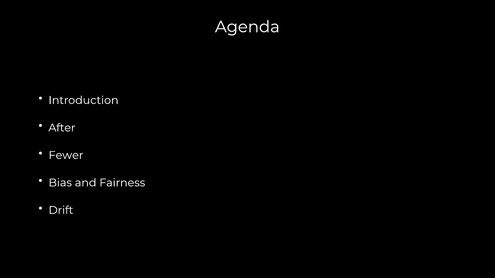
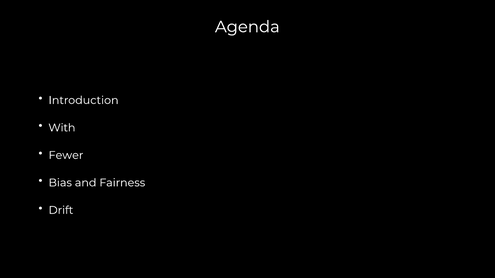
After: After -> With (62, 128)
